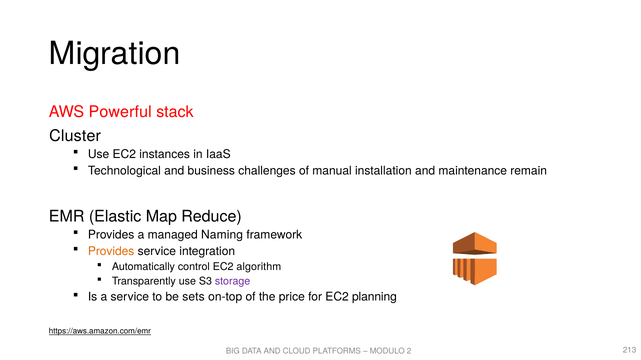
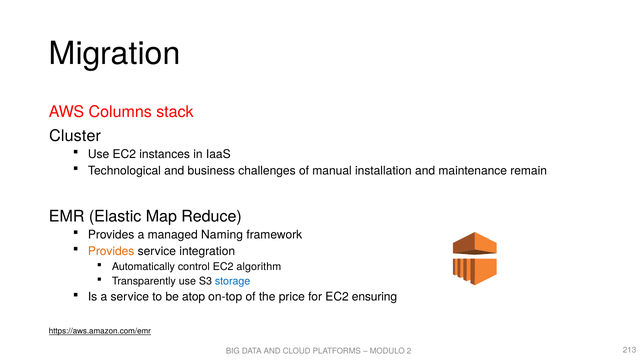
Powerful: Powerful -> Columns (120, 112)
storage colour: purple -> blue (233, 282)
sets: sets -> atop (194, 297)
planning: planning -> ensuring (374, 297)
